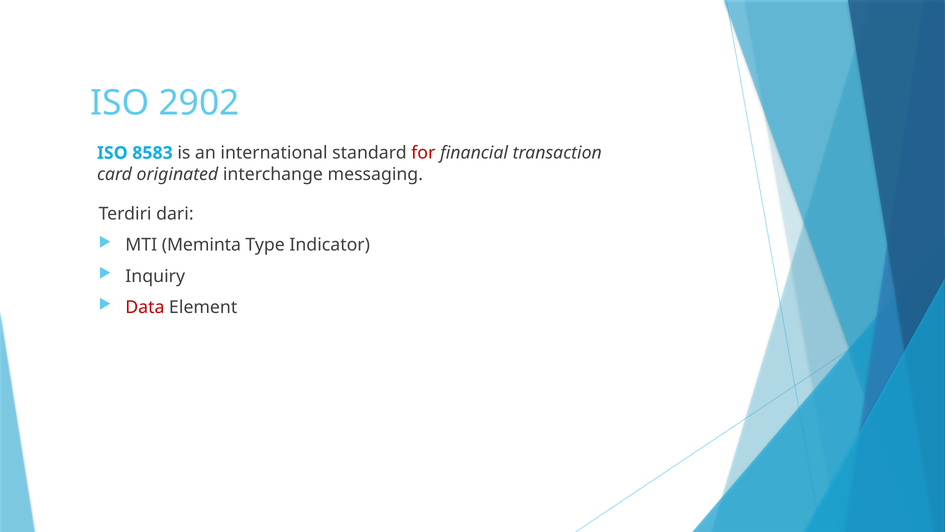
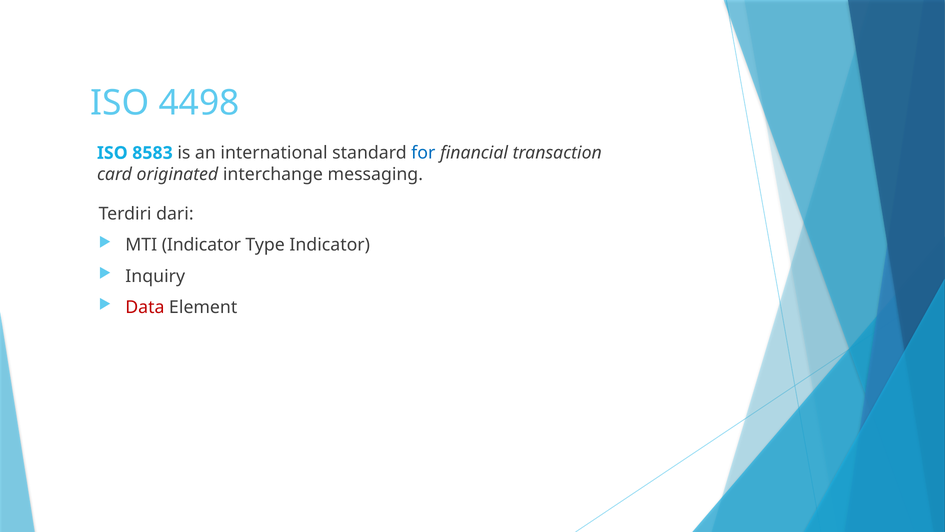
2902: 2902 -> 4498 (199, 103)
for colour: red -> blue (423, 153)
MTI Meminta: Meminta -> Indicator (201, 245)
